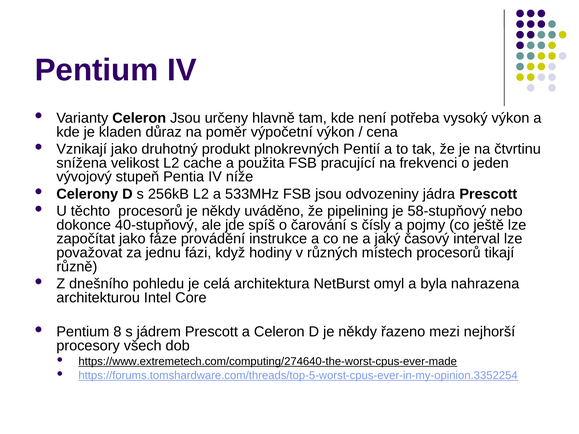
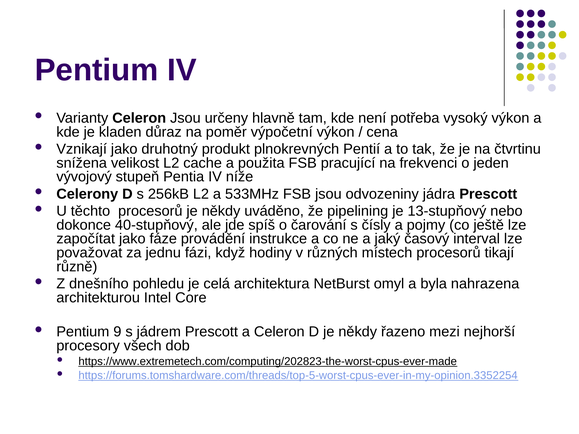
58-stupňový: 58-stupňový -> 13-stupňový (447, 211)
8: 8 -> 9 (117, 332)
https://www.extremetech.com/computing/274640-the-worst-cpus-ever-made: https://www.extremetech.com/computing/274640-the-worst-cpus-ever-made -> https://www.extremetech.com/computing/202823-the-worst-cpus-ever-made (268, 362)
